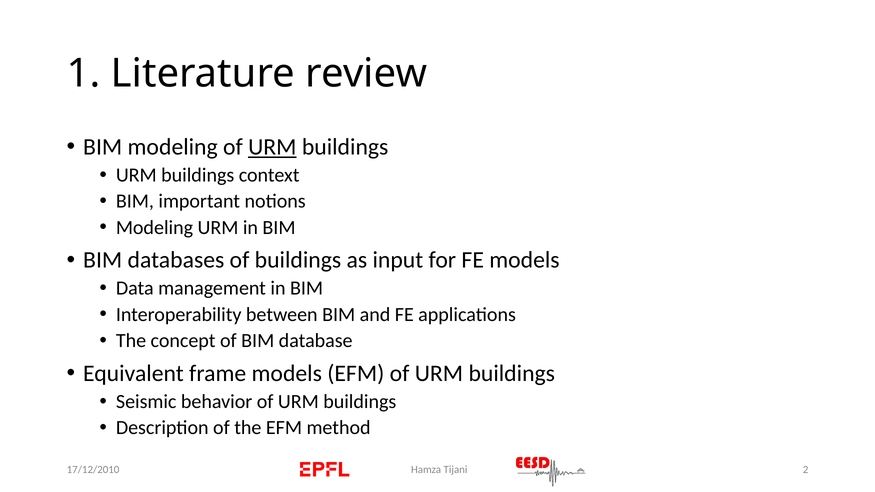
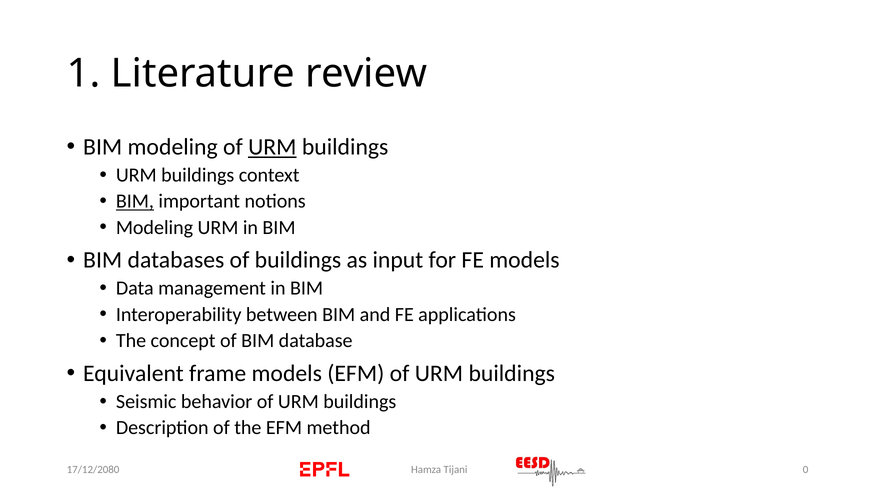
BIM underline: none -> present (135, 201)
2: 2 -> 0 (806, 470)
17/12/2010: 17/12/2010 -> 17/12/2080 (93, 470)
